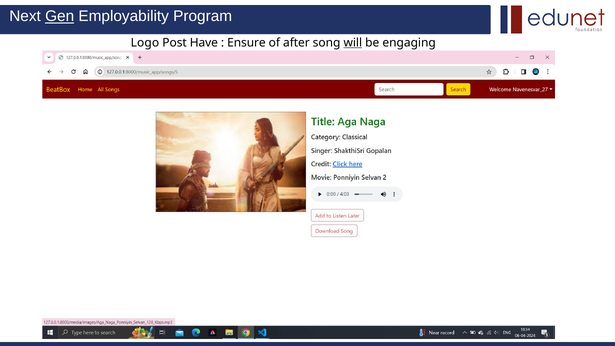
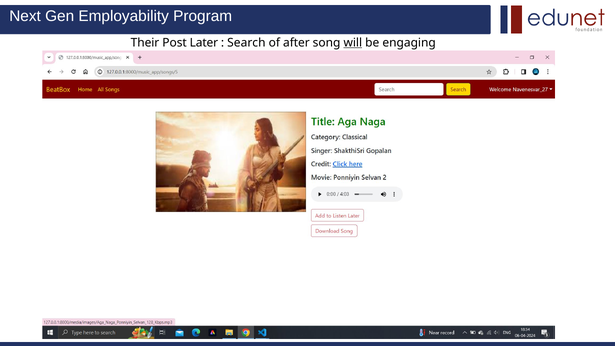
Gen underline: present -> none (60, 16)
Logo: Logo -> Their (145, 43)
Have: Have -> Later (204, 43)
Ensure: Ensure -> Search (246, 43)
